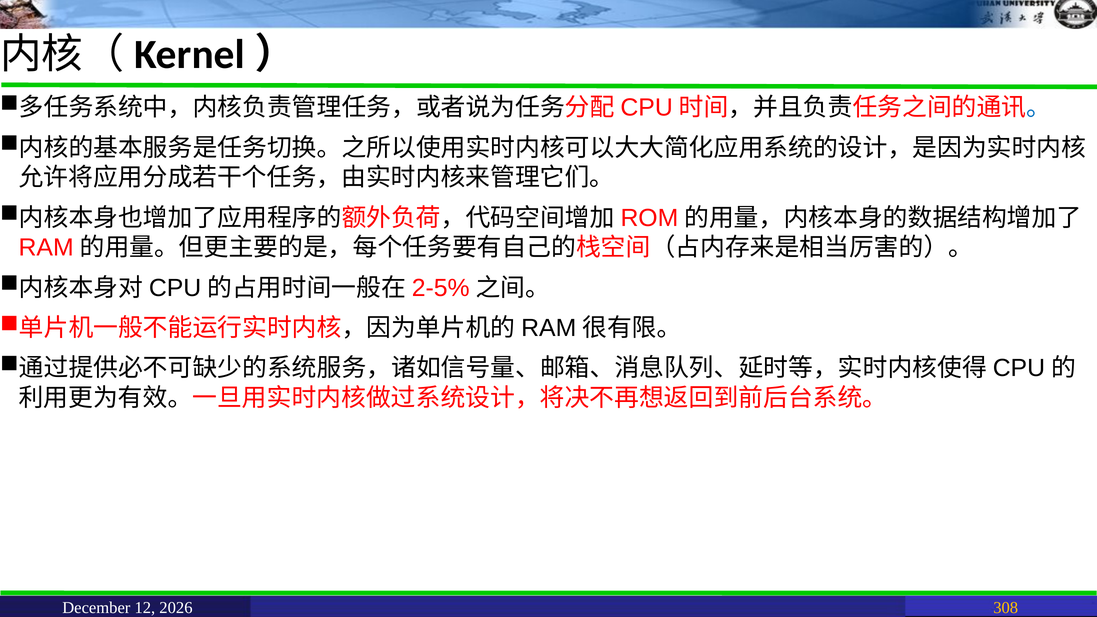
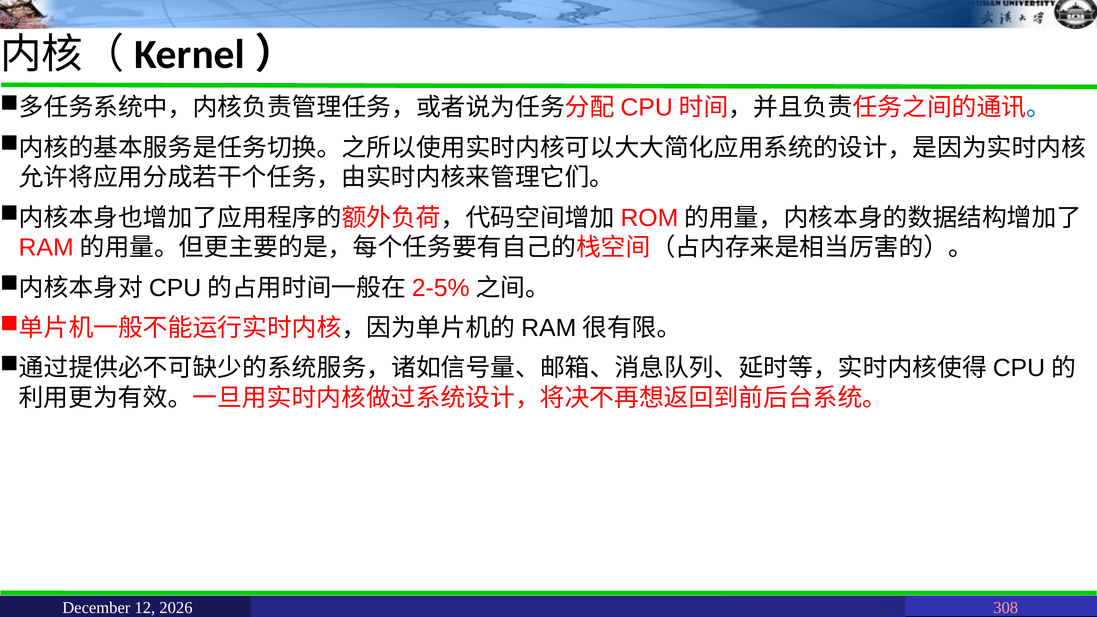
308 colour: yellow -> pink (1006, 608)
